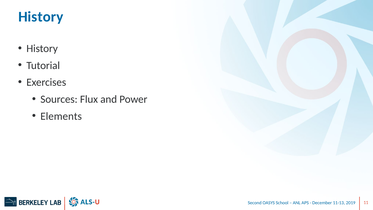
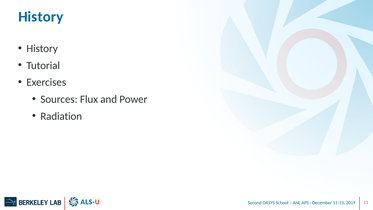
Elements: Elements -> Radiation (61, 116)
